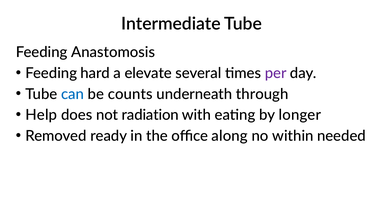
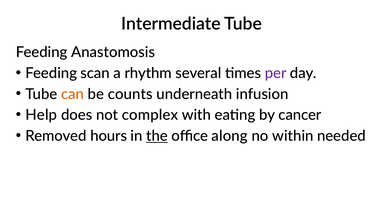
hard: hard -> scan (95, 73)
elevate: elevate -> rhythm (148, 73)
can colour: blue -> orange (72, 94)
through: through -> infusion (262, 94)
radiation: radiation -> complex (150, 115)
longer: longer -> cancer (300, 115)
ready: ready -> hours (109, 136)
the underline: none -> present (157, 136)
